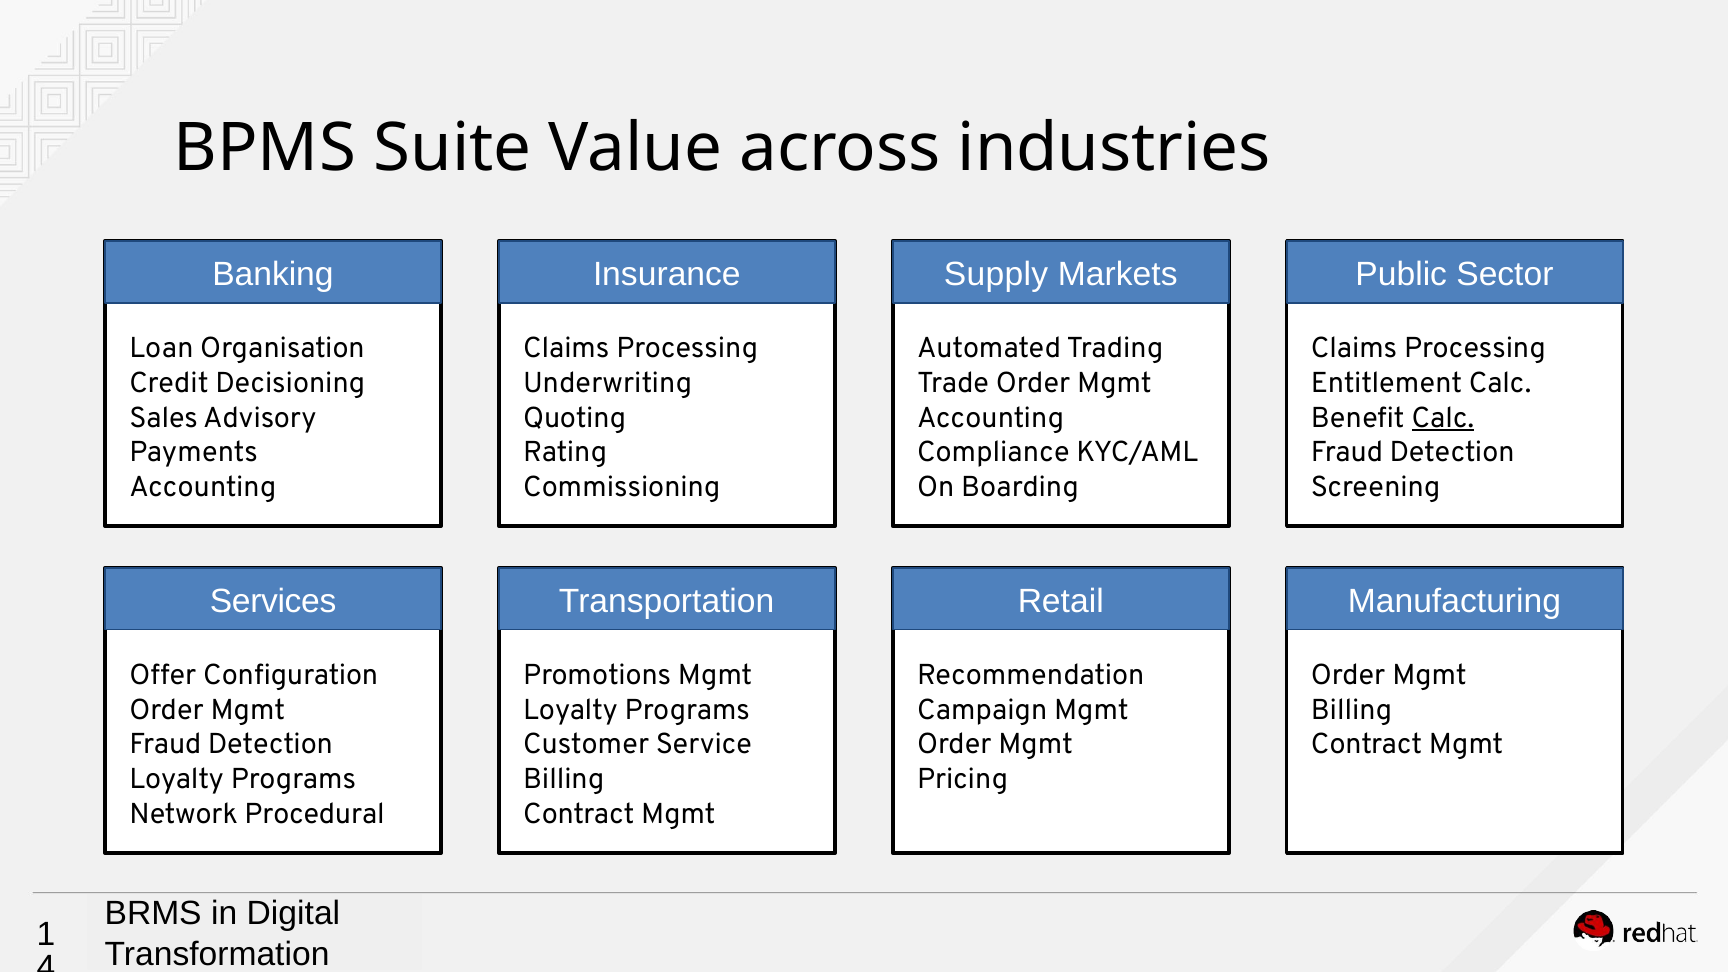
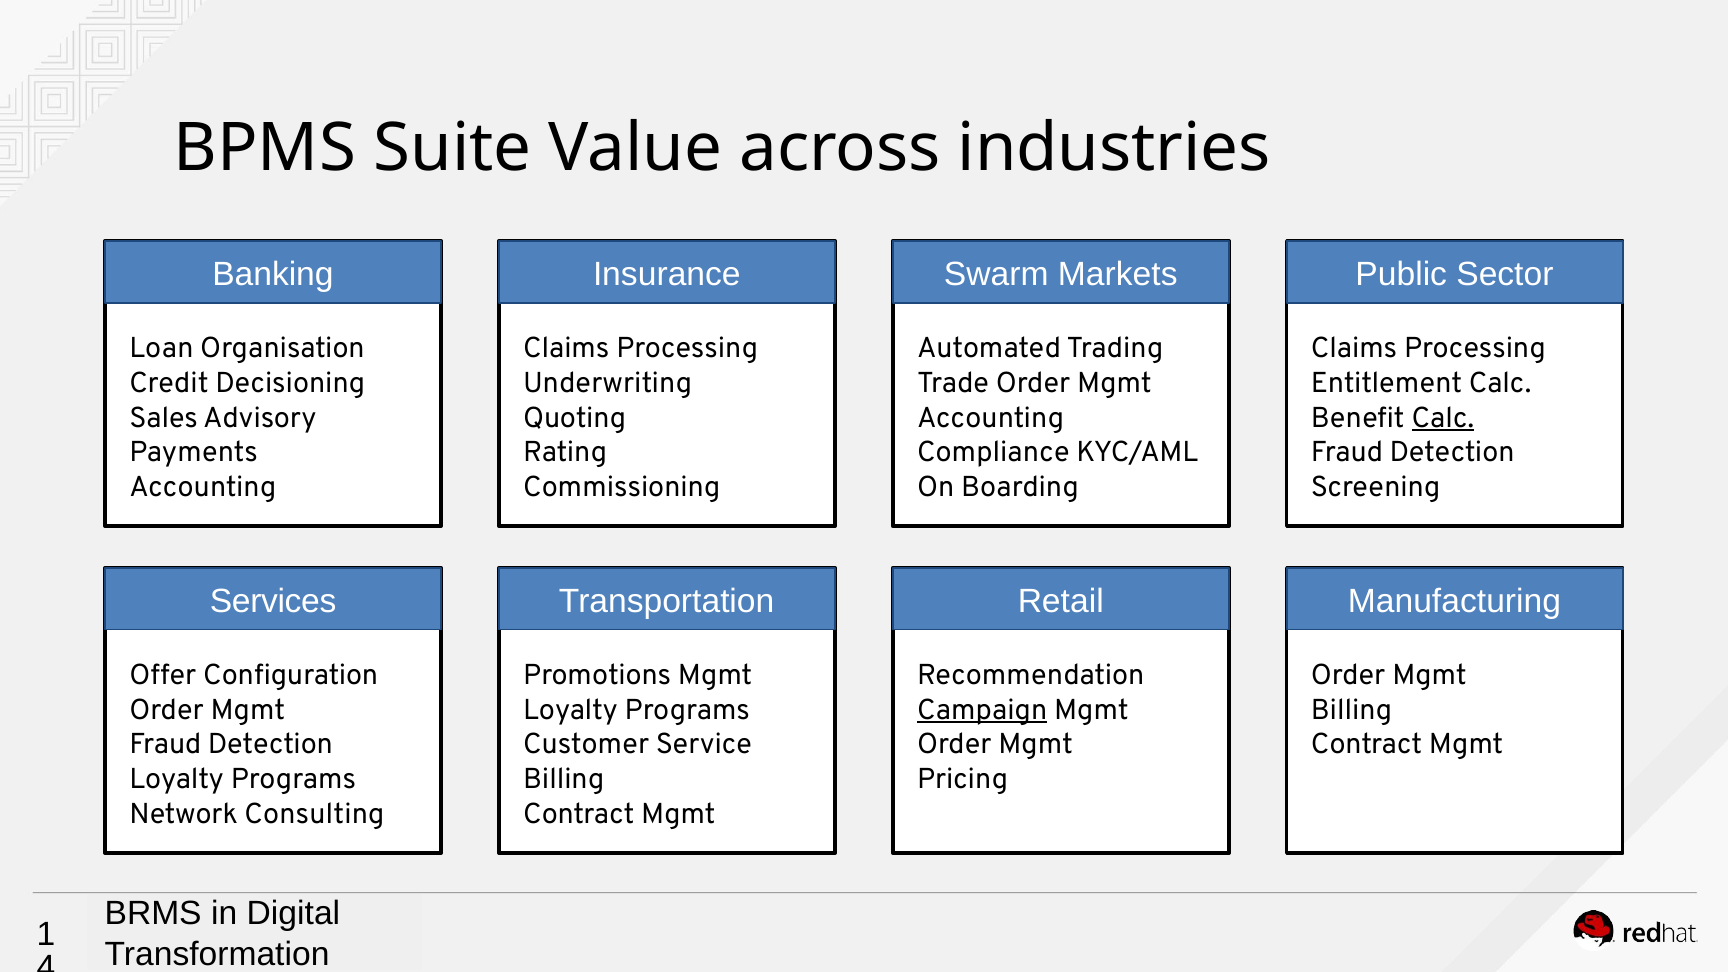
Supply: Supply -> Swarm (996, 274)
Campaign underline: none -> present (982, 710)
Procedural: Procedural -> Consulting (314, 814)
